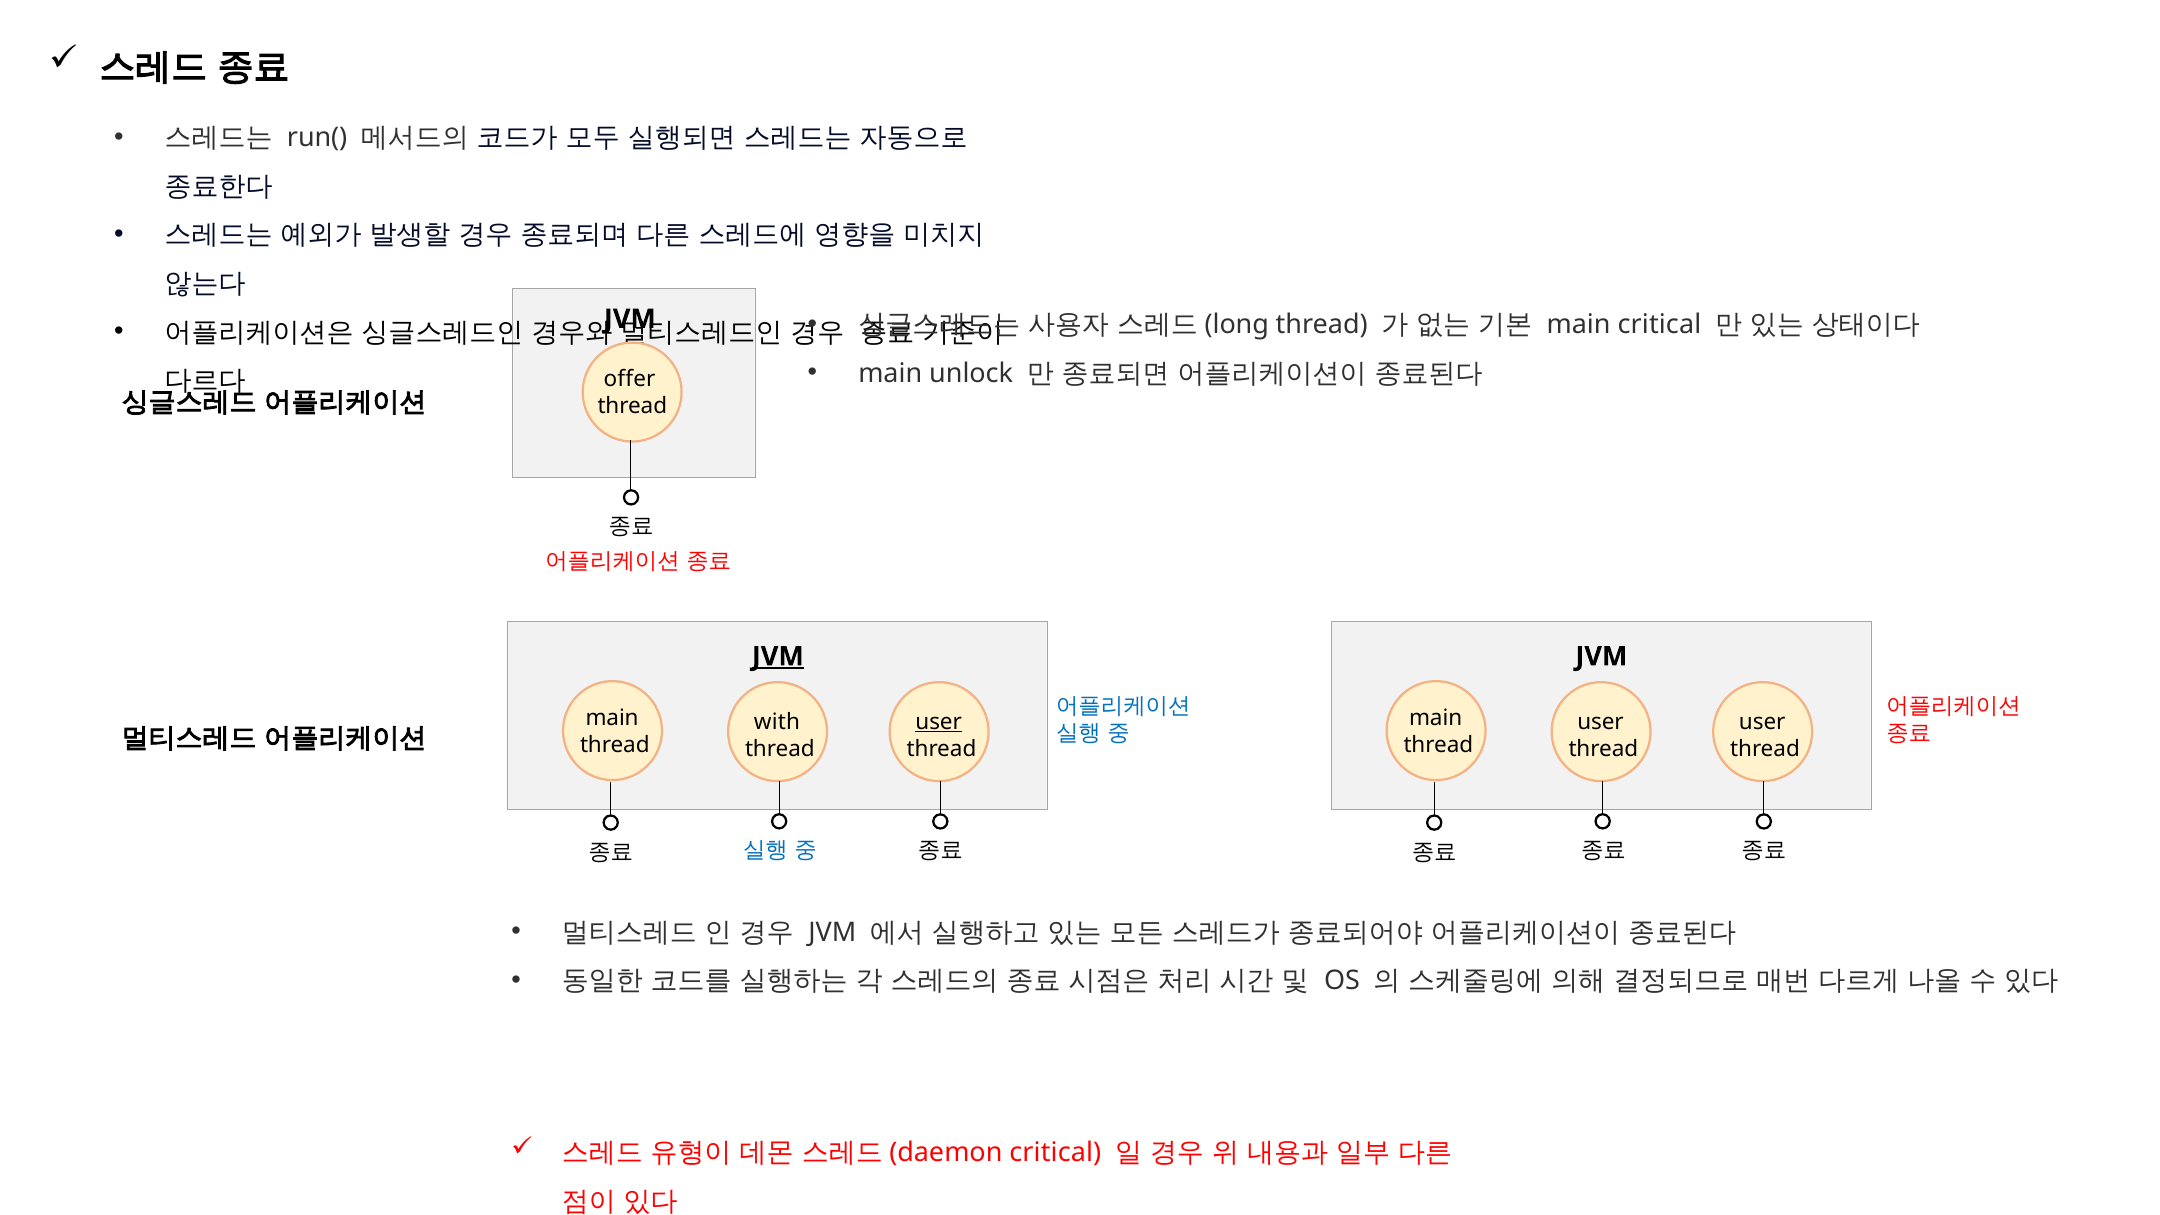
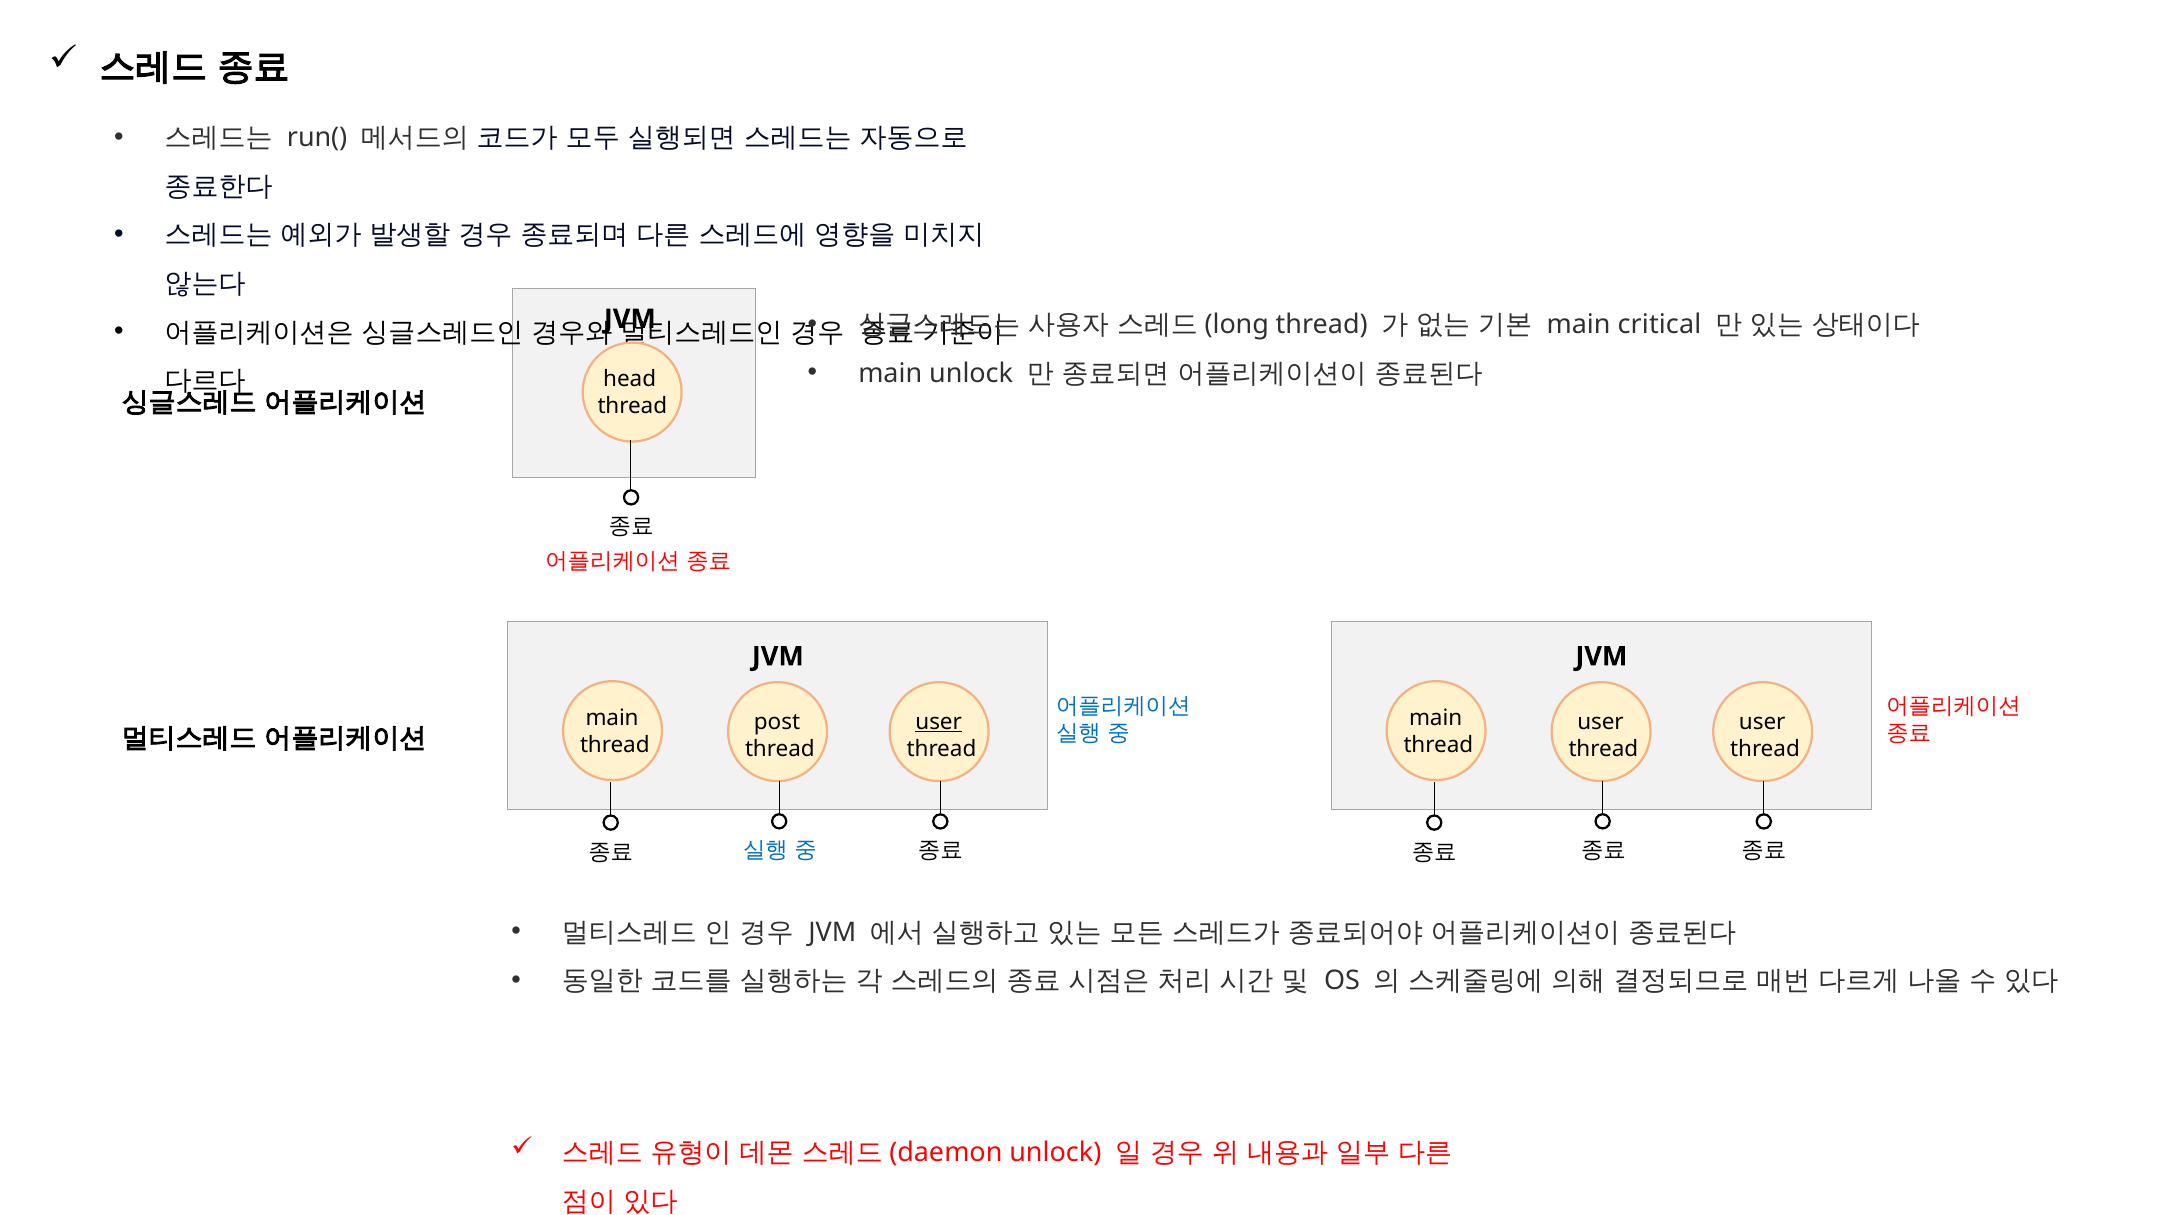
offer: offer -> head (630, 379)
JVM underline: present -> none (778, 657)
with: with -> post (777, 722)
critical: critical -> unlock (1055, 1153)
